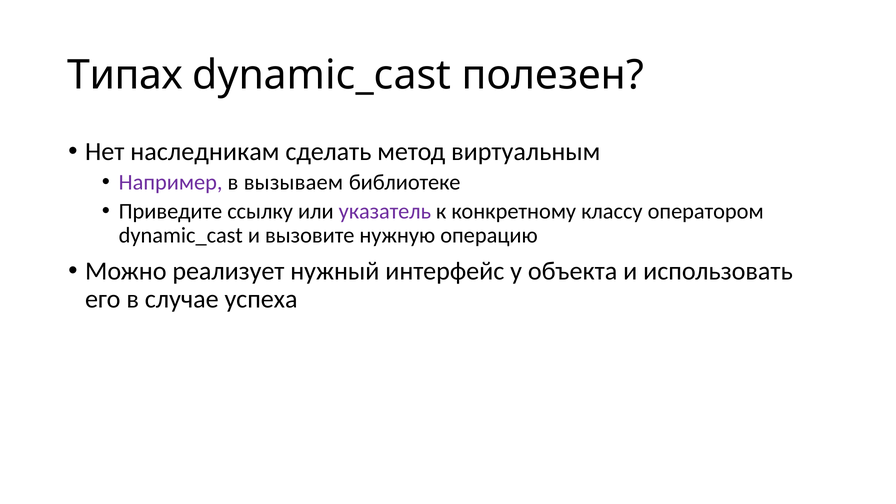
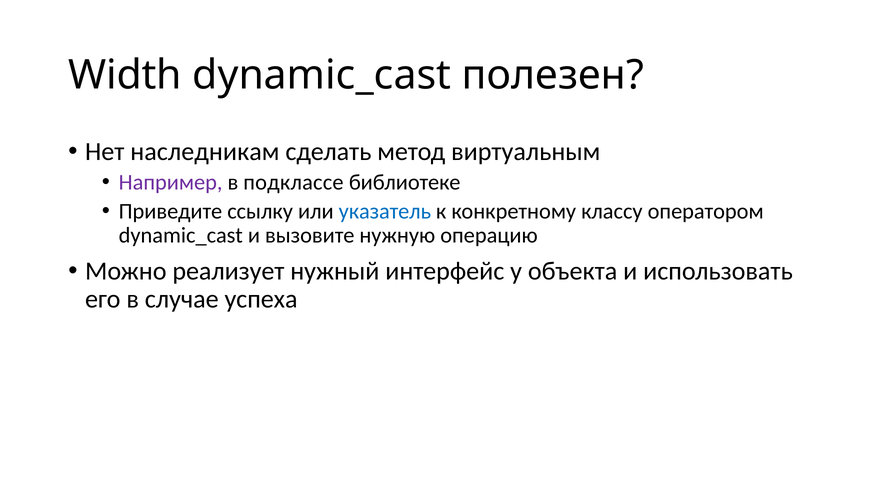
Типах: Типах -> Width (125, 75)
вызываем: вызываем -> подклассе (293, 182)
указатель colour: purple -> blue (385, 211)
